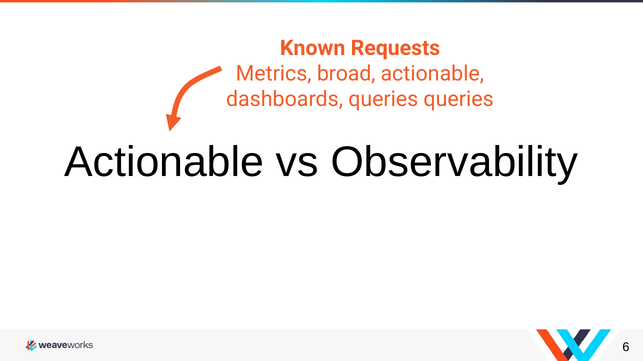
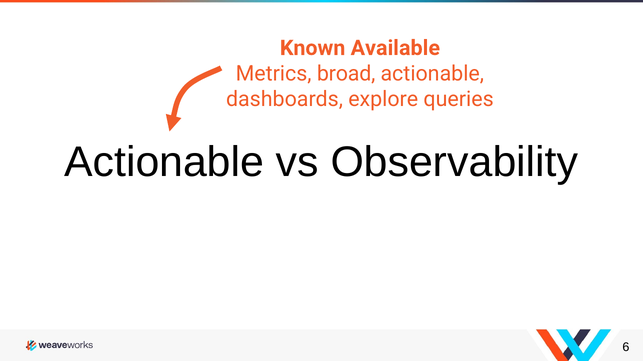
Requests: Requests -> Available (395, 48)
dashboards queries: queries -> explore (383, 99)
